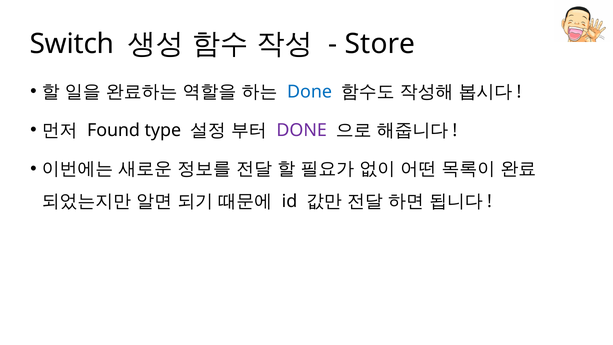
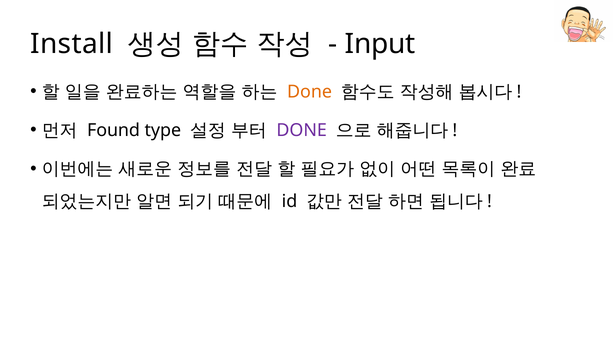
Switch: Switch -> Install (72, 44)
Store: Store -> Input (380, 44)
Done colour: blue -> orange (310, 92)
